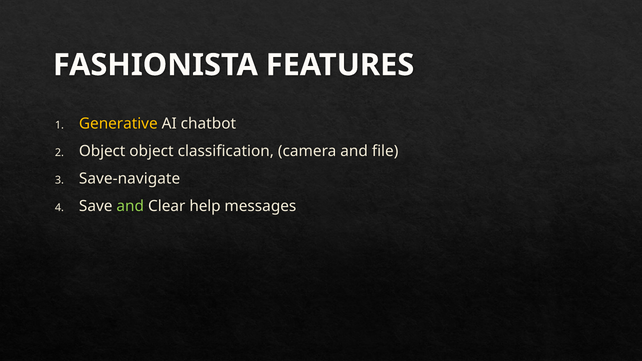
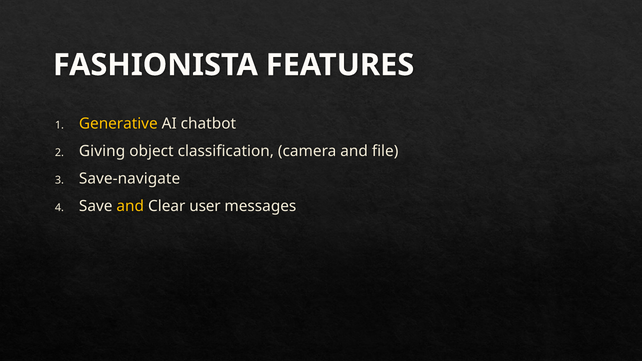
Object: Object -> Giving (102, 151)
and colour: light green -> yellow (130, 206)
help: help -> user (205, 206)
